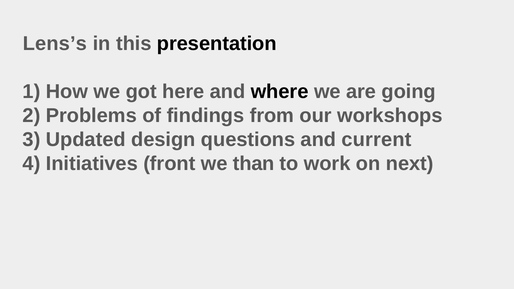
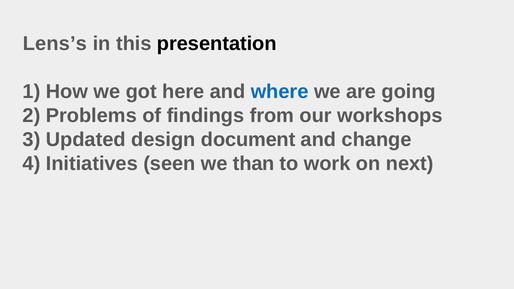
where colour: black -> blue (280, 92)
questions: questions -> document (248, 140)
current: current -> change (377, 140)
front: front -> seen (169, 164)
